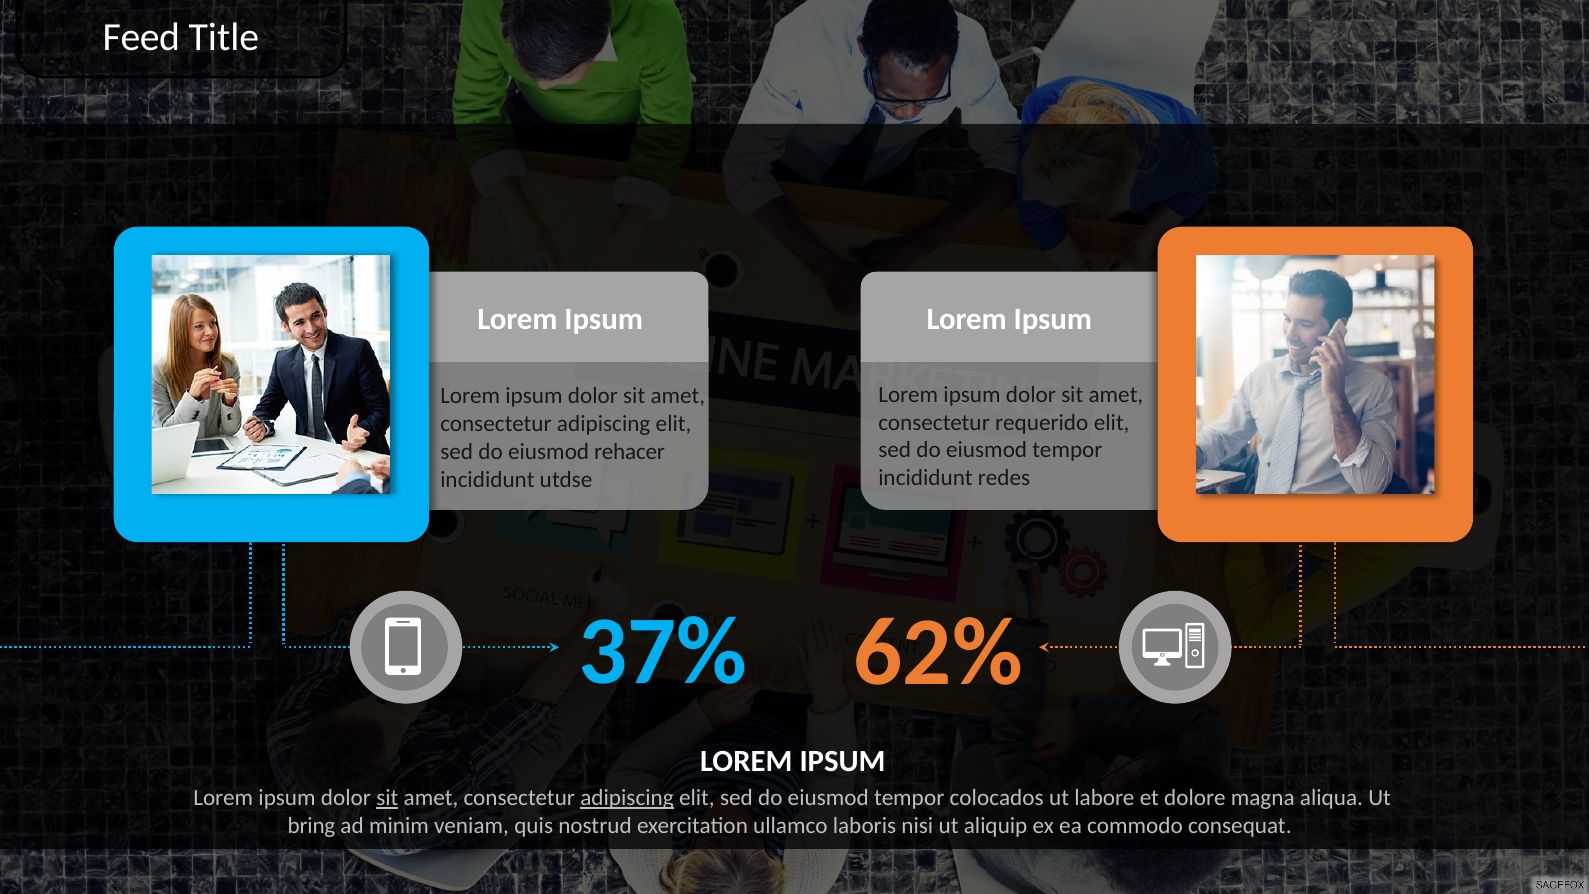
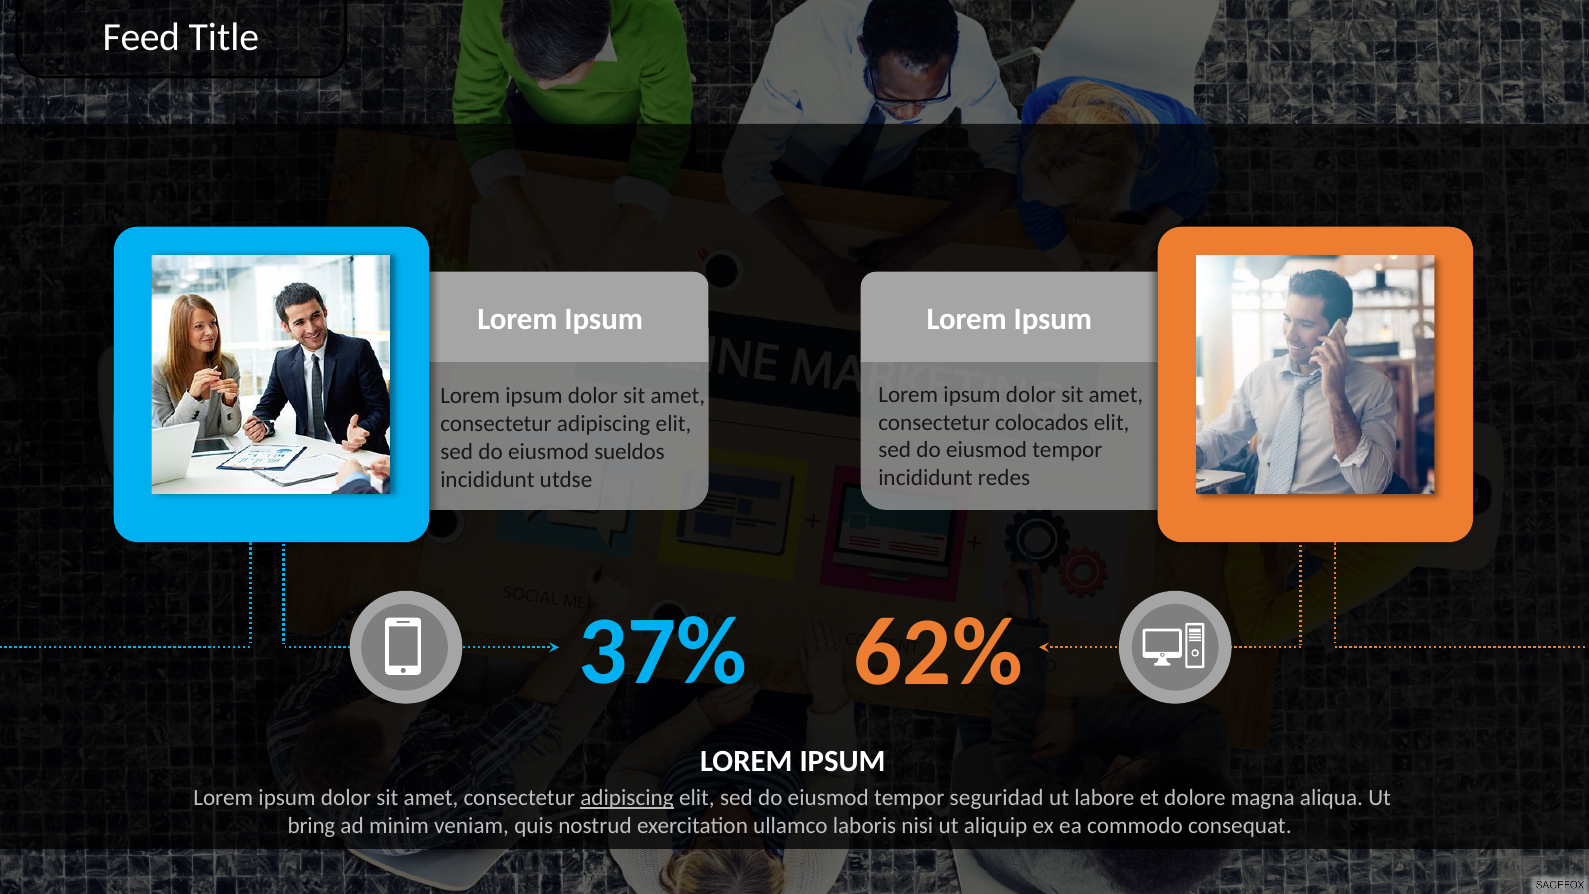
requerido: requerido -> colocados (1042, 422)
rehacer: rehacer -> sueldos (630, 451)
sit underline: present -> none (387, 798)
colocados: colocados -> seguridad (997, 798)
